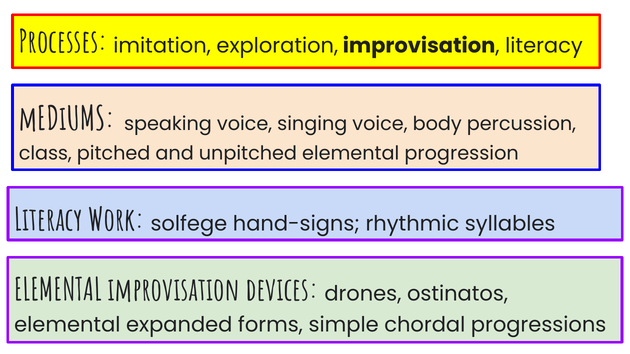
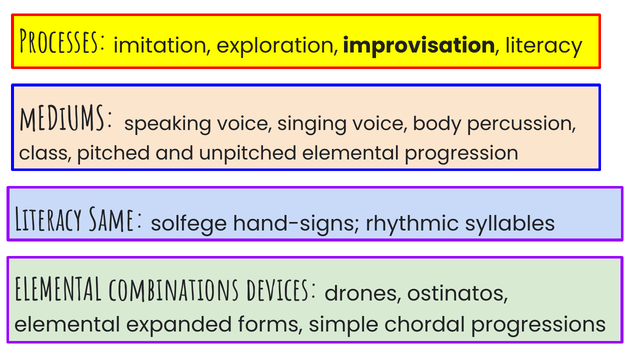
Work: Work -> Same (116, 220)
ELEMENTAL improvisation: improvisation -> combinations (174, 291)
